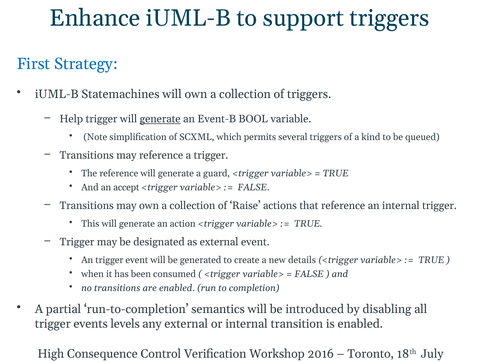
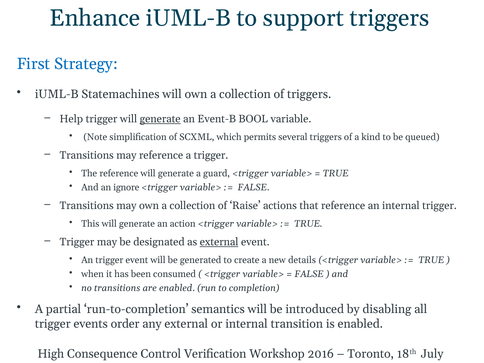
accept: accept -> ignore (126, 187)
external underline: none -> present (219, 242)
levels: levels -> order (125, 324)
